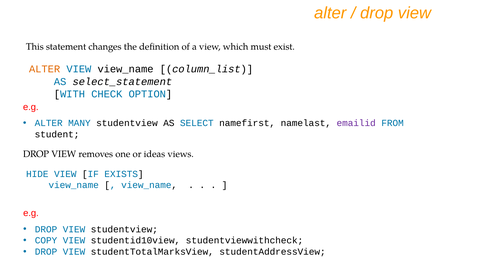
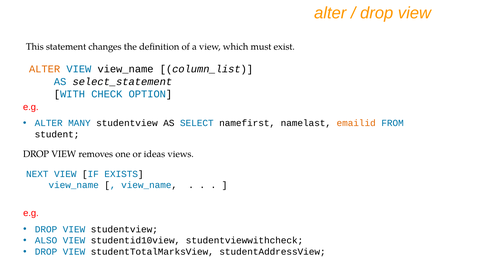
emailid colour: purple -> orange (356, 123)
HIDE: HIDE -> NEXT (37, 174)
COPY: COPY -> ALSO (46, 240)
